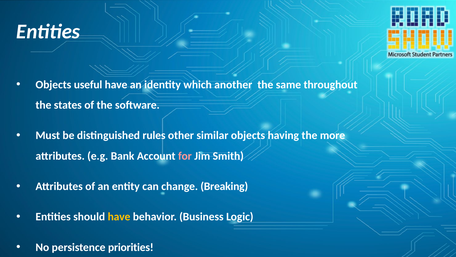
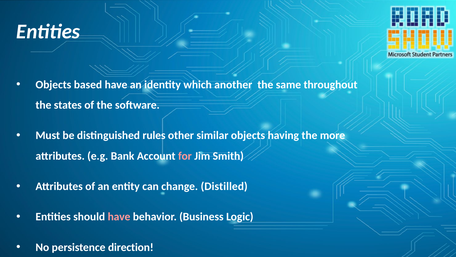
useful: useful -> based (88, 84)
Breaking: Breaking -> Distilled (224, 186)
have colour: yellow -> pink (119, 216)
priorities: priorities -> direction (131, 247)
